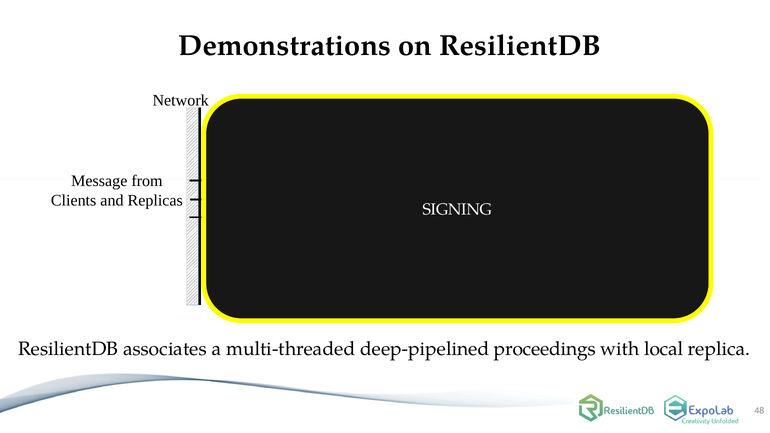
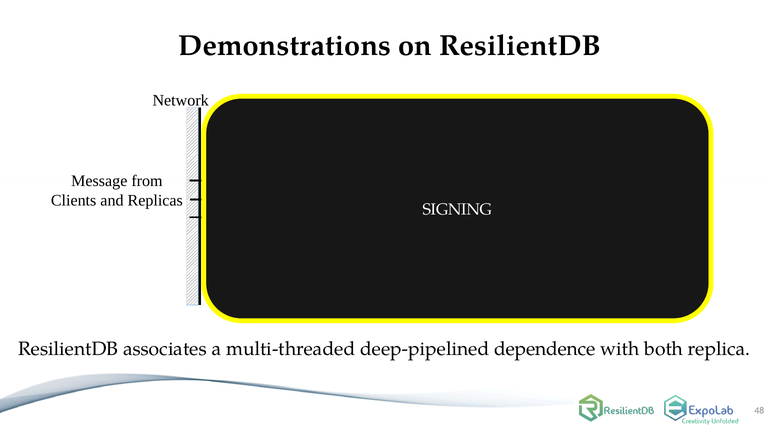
proceedings: proceedings -> dependence (545, 349)
local: local -> both (664, 349)
